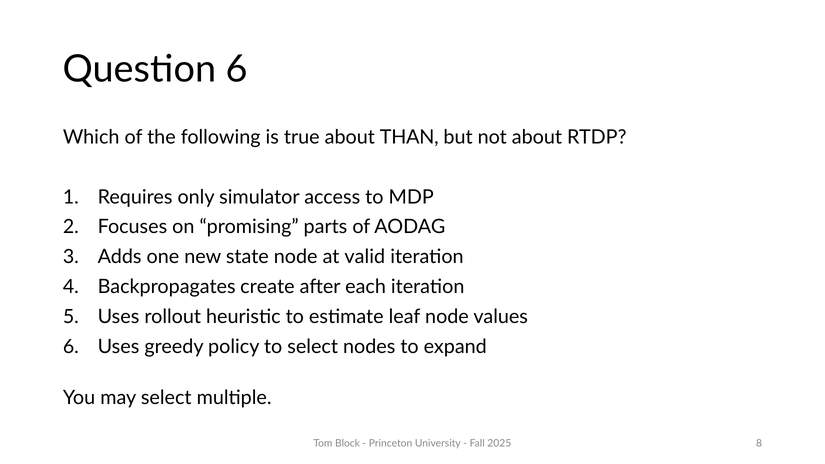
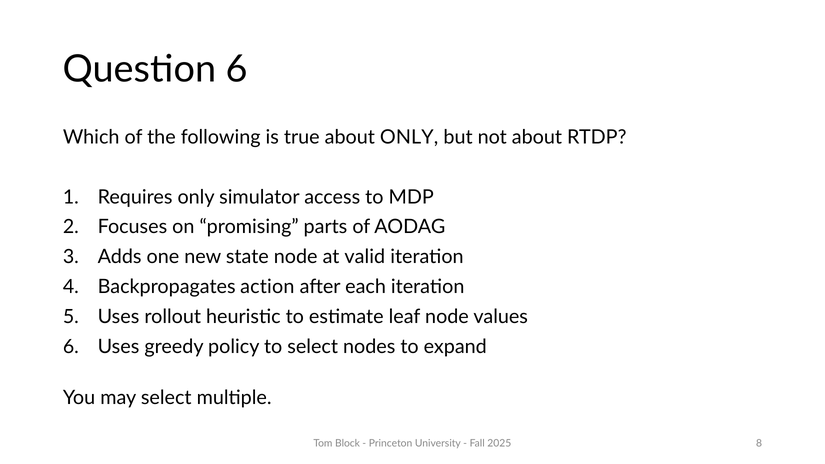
about THAN: THAN -> ONLY (409, 137)
create: create -> action (267, 287)
